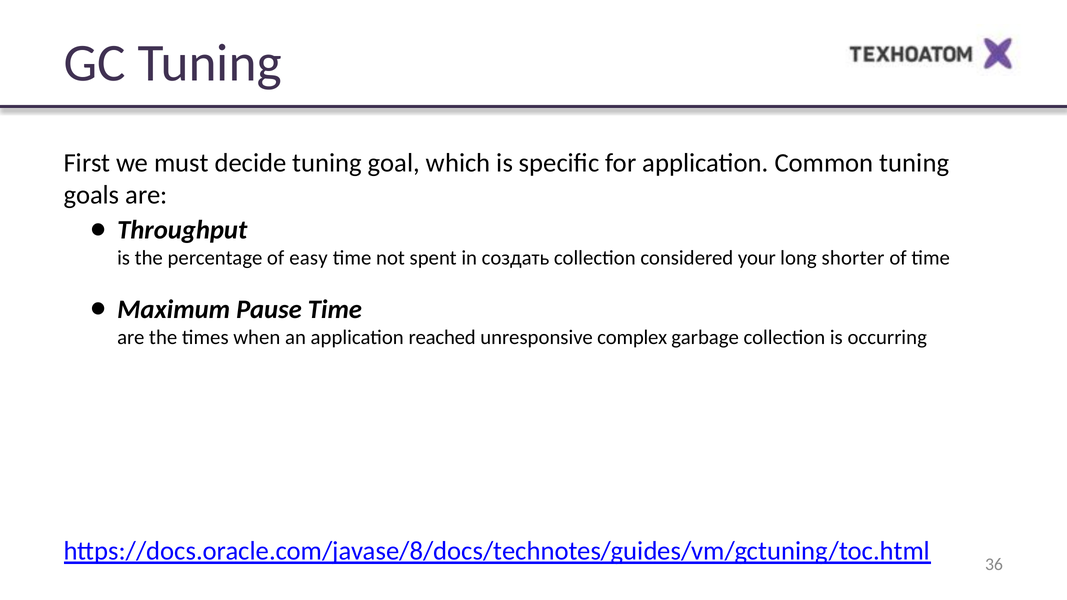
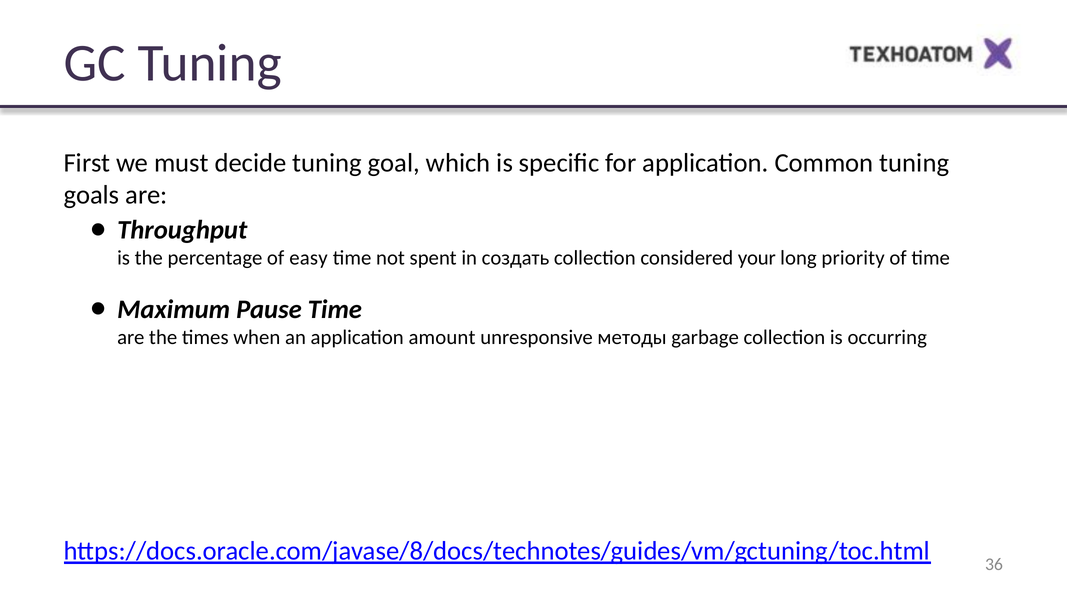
shorter: shorter -> priority (853, 258)
reached: reached -> amount (442, 337)
complex: complex -> методы (632, 337)
